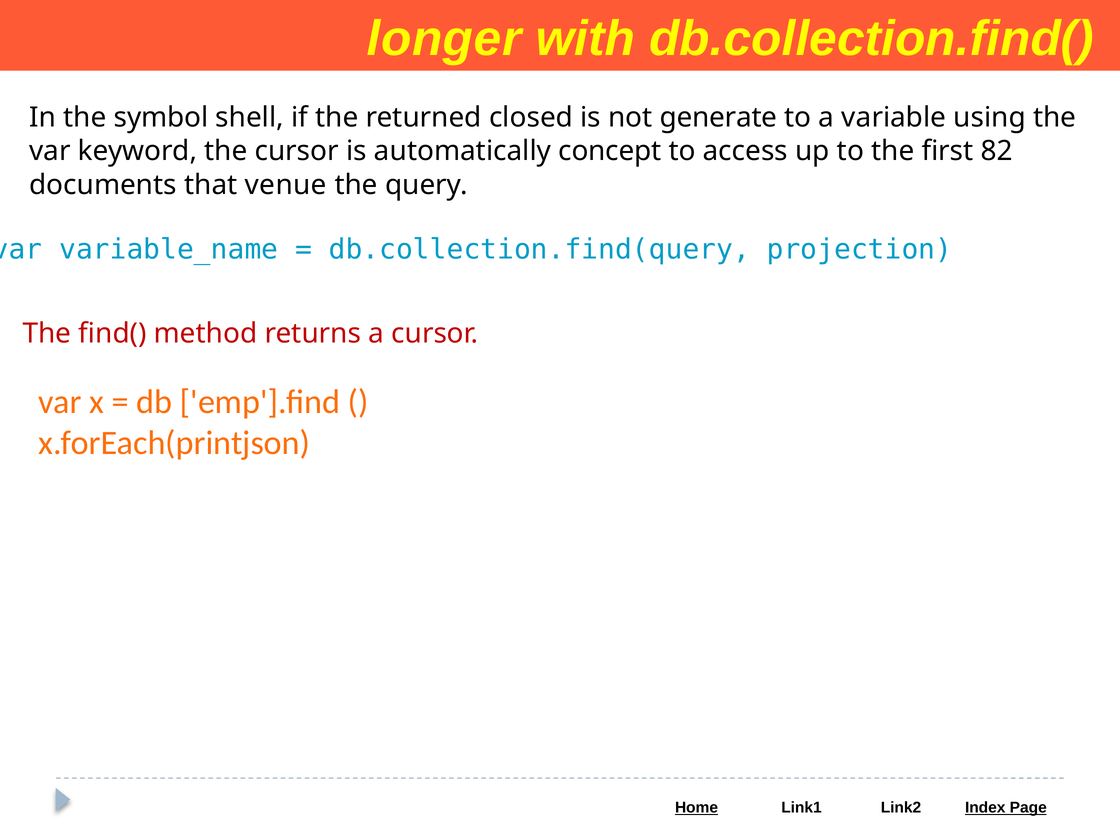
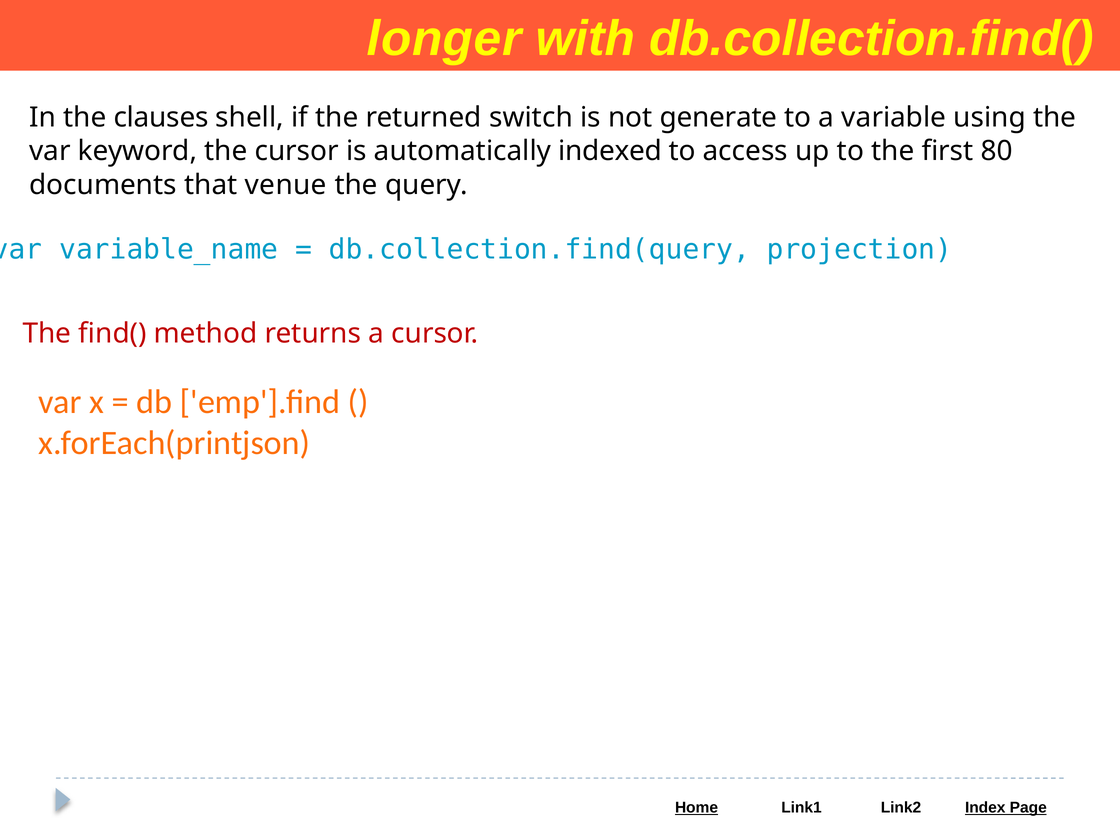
symbol: symbol -> clauses (161, 118)
closed: closed -> switch (531, 118)
concept: concept -> indexed (610, 151)
82: 82 -> 80 (997, 151)
